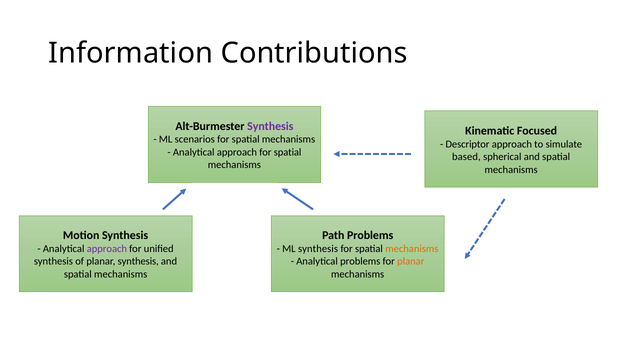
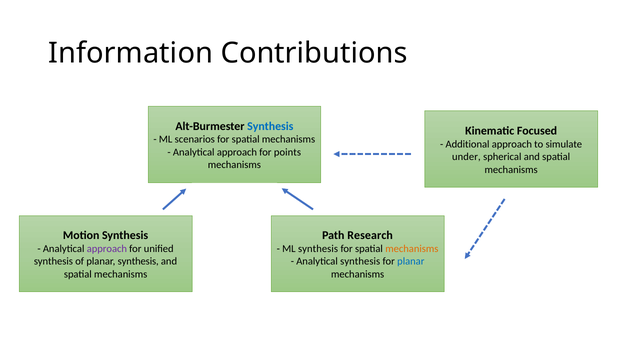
Synthesis colour: purple -> blue (270, 126)
Descriptor: Descriptor -> Additional (468, 144)
approach for spatial: spatial -> points (287, 152)
based: based -> under (466, 157)
Path Problems: Problems -> Research (370, 236)
Analytical problems: problems -> synthesis (360, 262)
planar colour: orange -> blue (411, 262)
